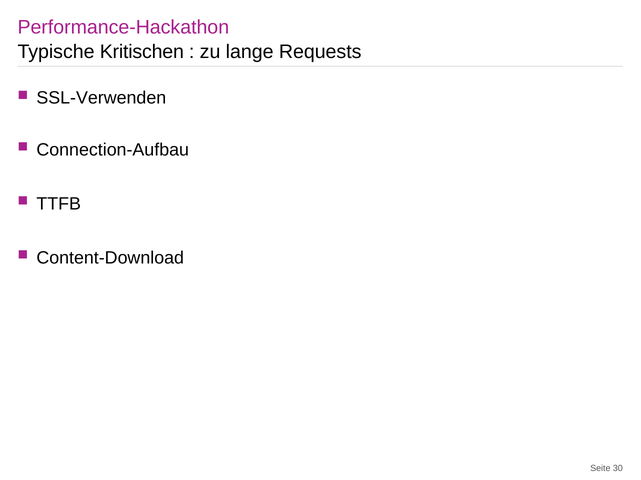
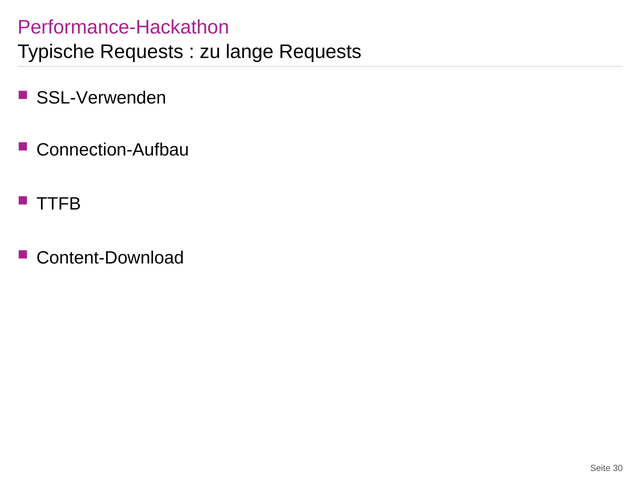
Typische Kritischen: Kritischen -> Requests (142, 52)
